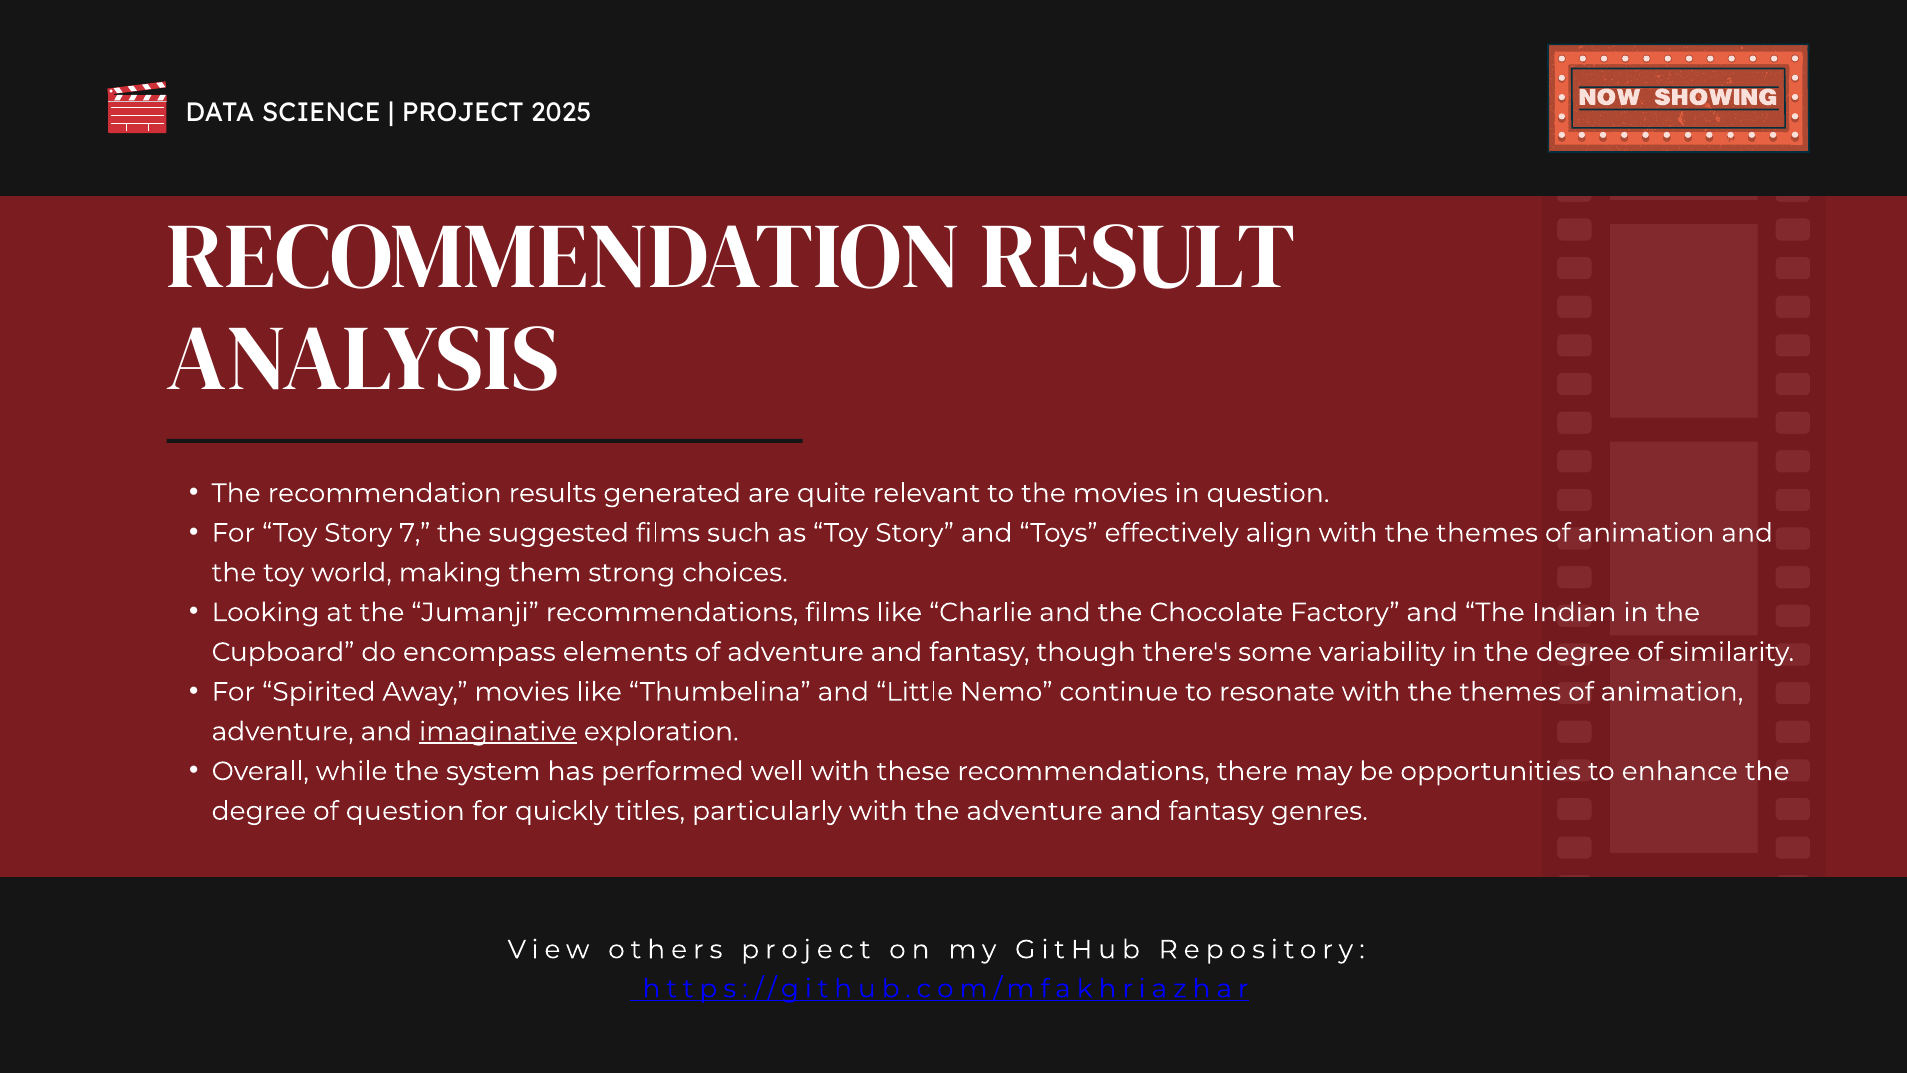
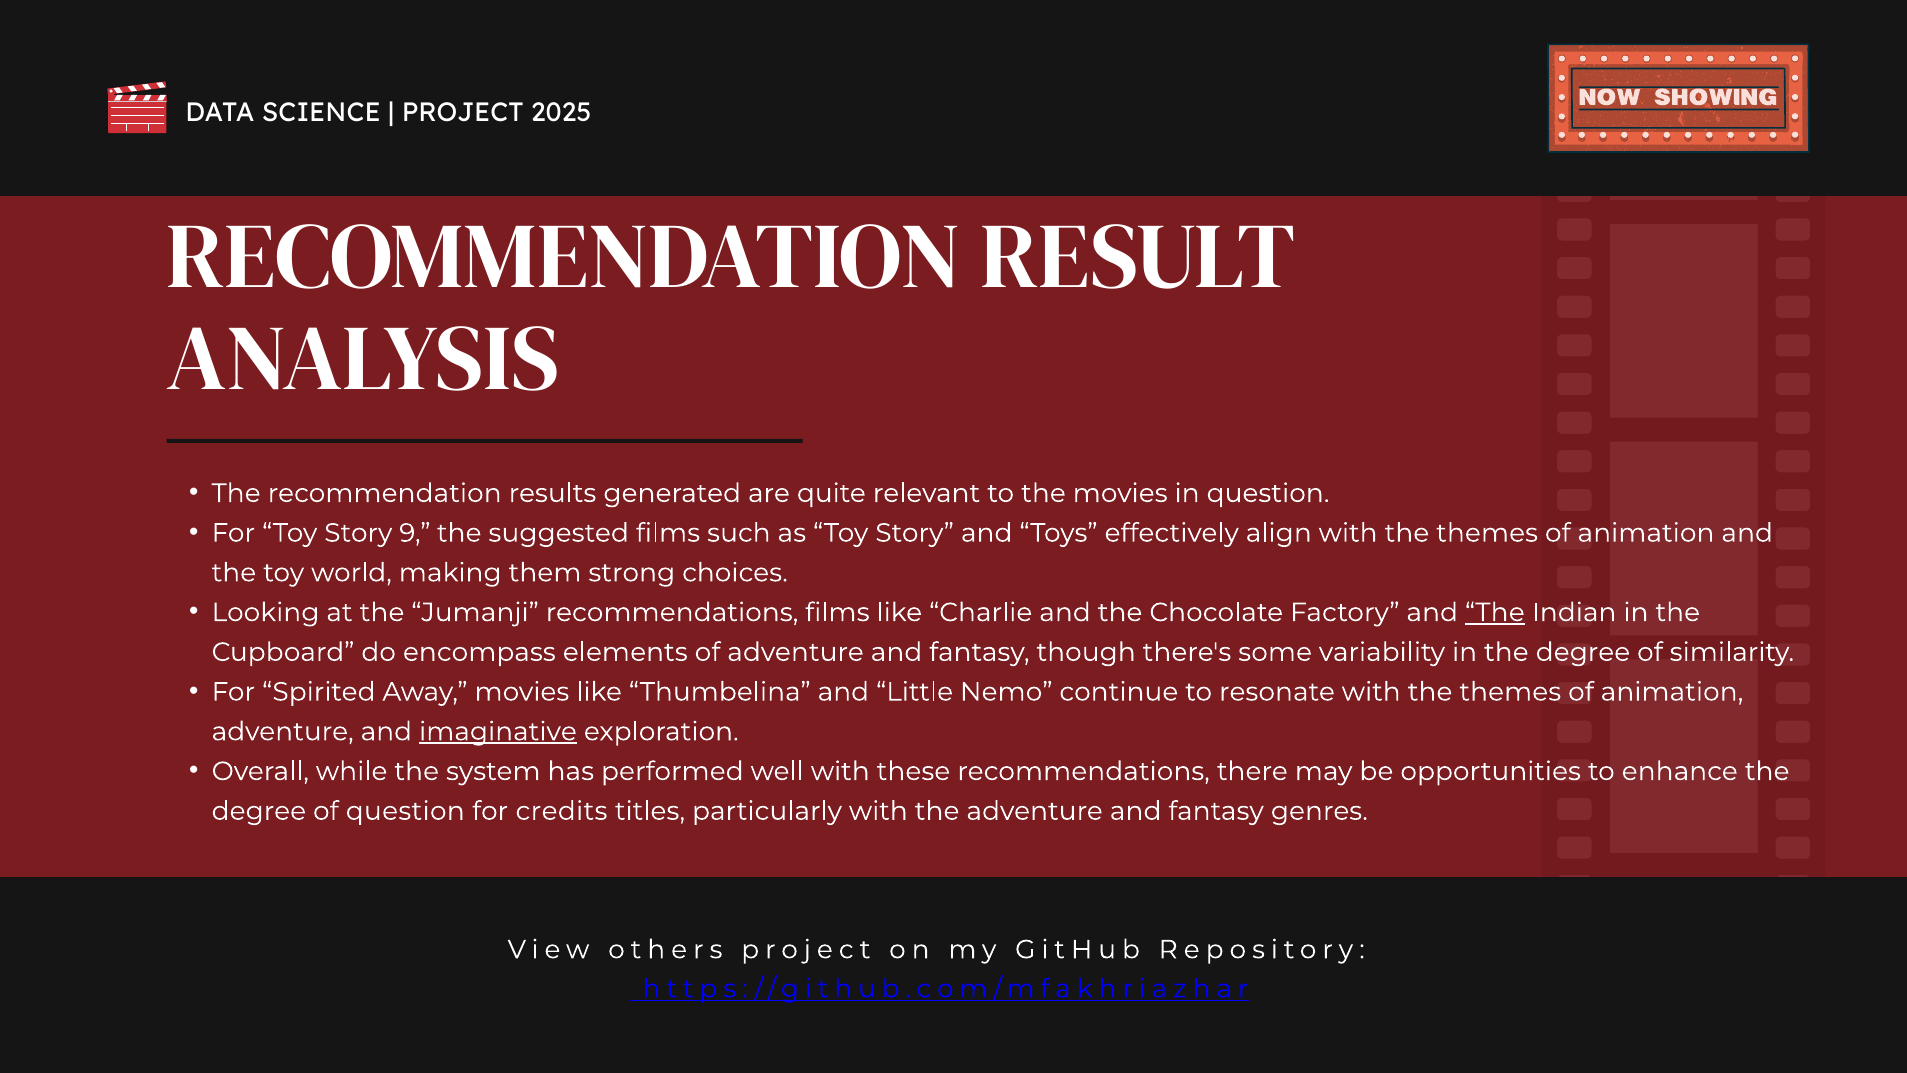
7: 7 -> 9 (415, 533)
The underline: none -> present (1495, 612)
quickly: quickly -> credits (561, 811)
